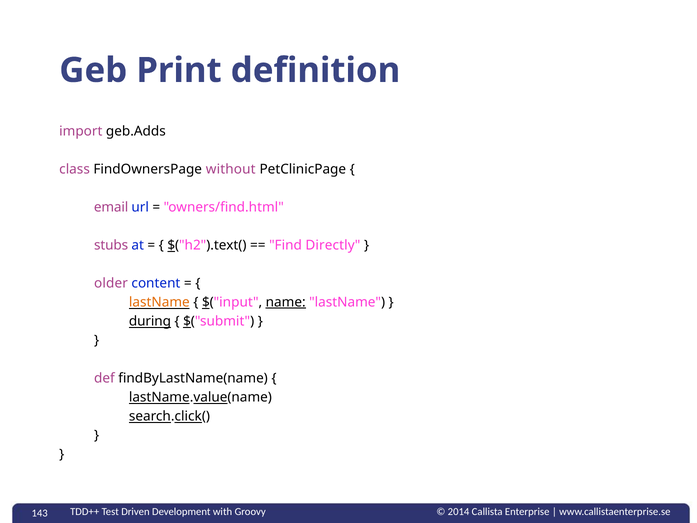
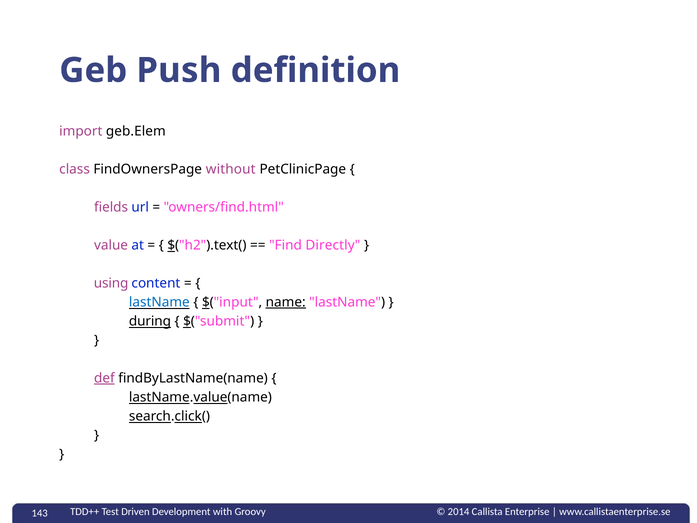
Print: Print -> Push (179, 70)
geb.Adds: geb.Adds -> geb.Elem (136, 131)
email: email -> fields (111, 207)
stubs: stubs -> value (111, 245)
older: older -> using (111, 283)
lastName colour: orange -> blue (159, 302)
def underline: none -> present (104, 378)
